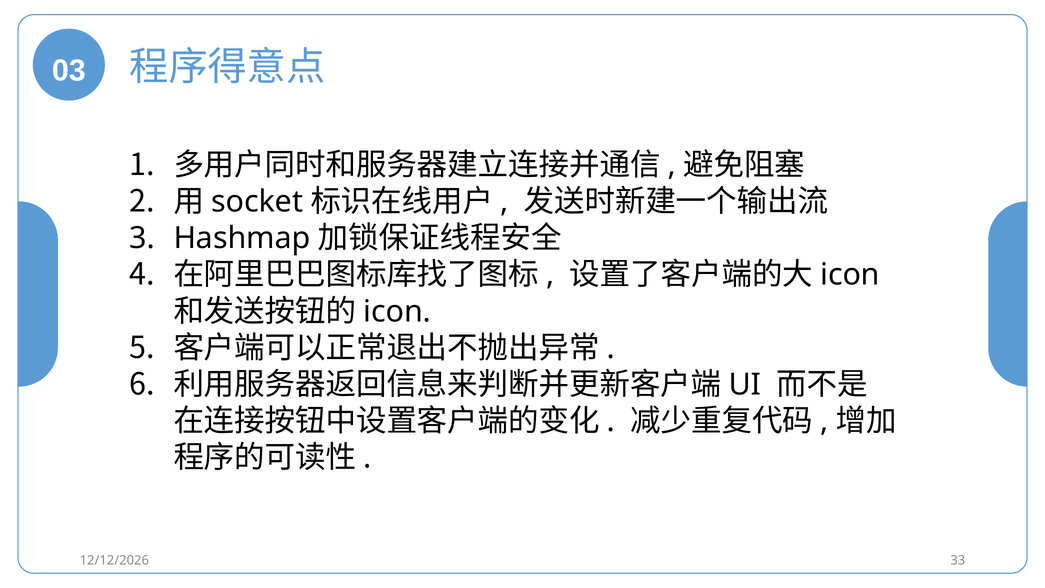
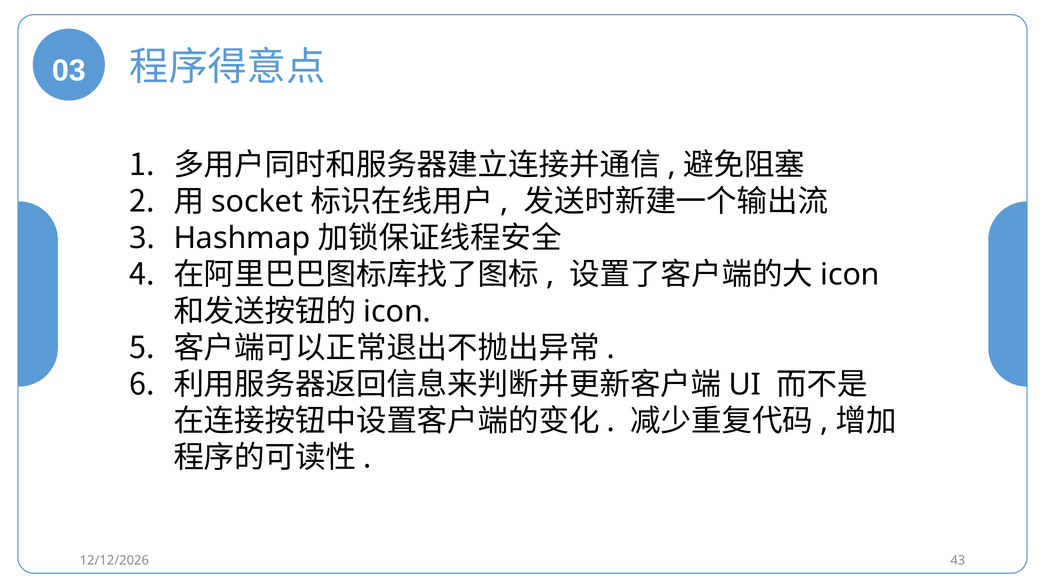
33: 33 -> 43 (958, 560)
